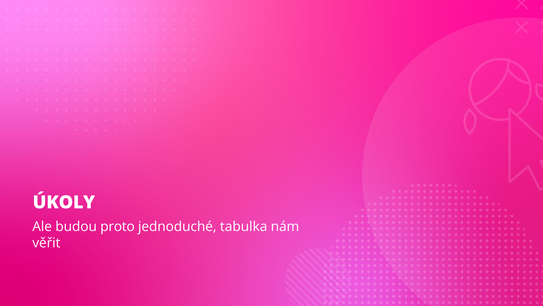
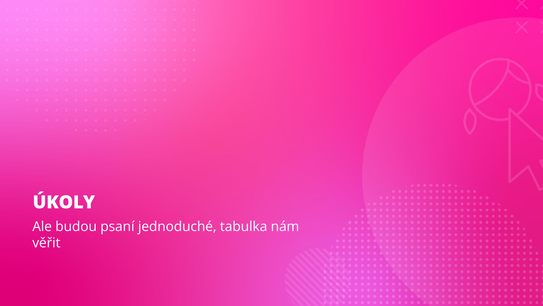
proto: proto -> psaní (117, 226)
